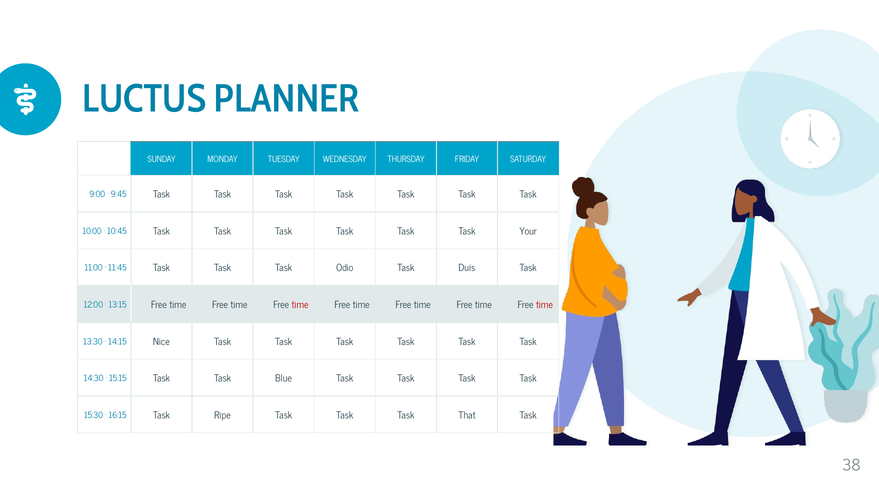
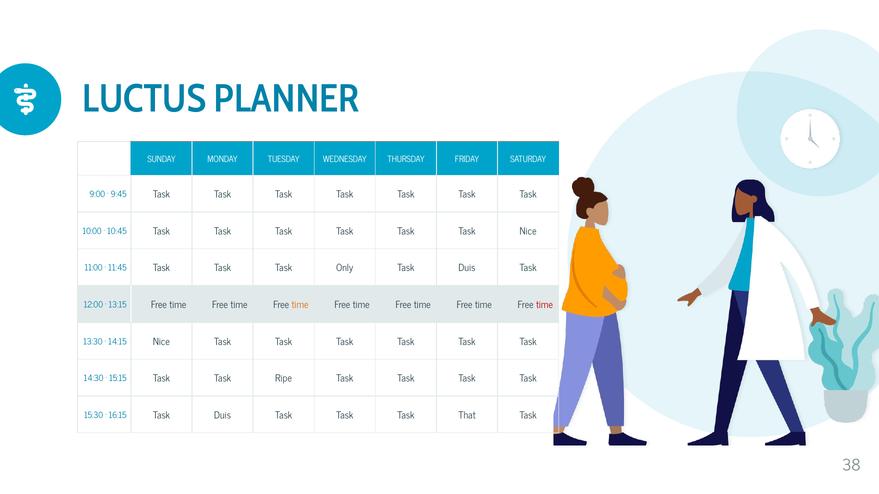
Task Your: Your -> Nice (528, 232)
Odio: Odio -> Only (345, 269)
time colour: red -> orange (300, 305)
Blue: Blue -> Ripe (284, 379)
16:15 Task Ripe: Ripe -> Duis (222, 416)
